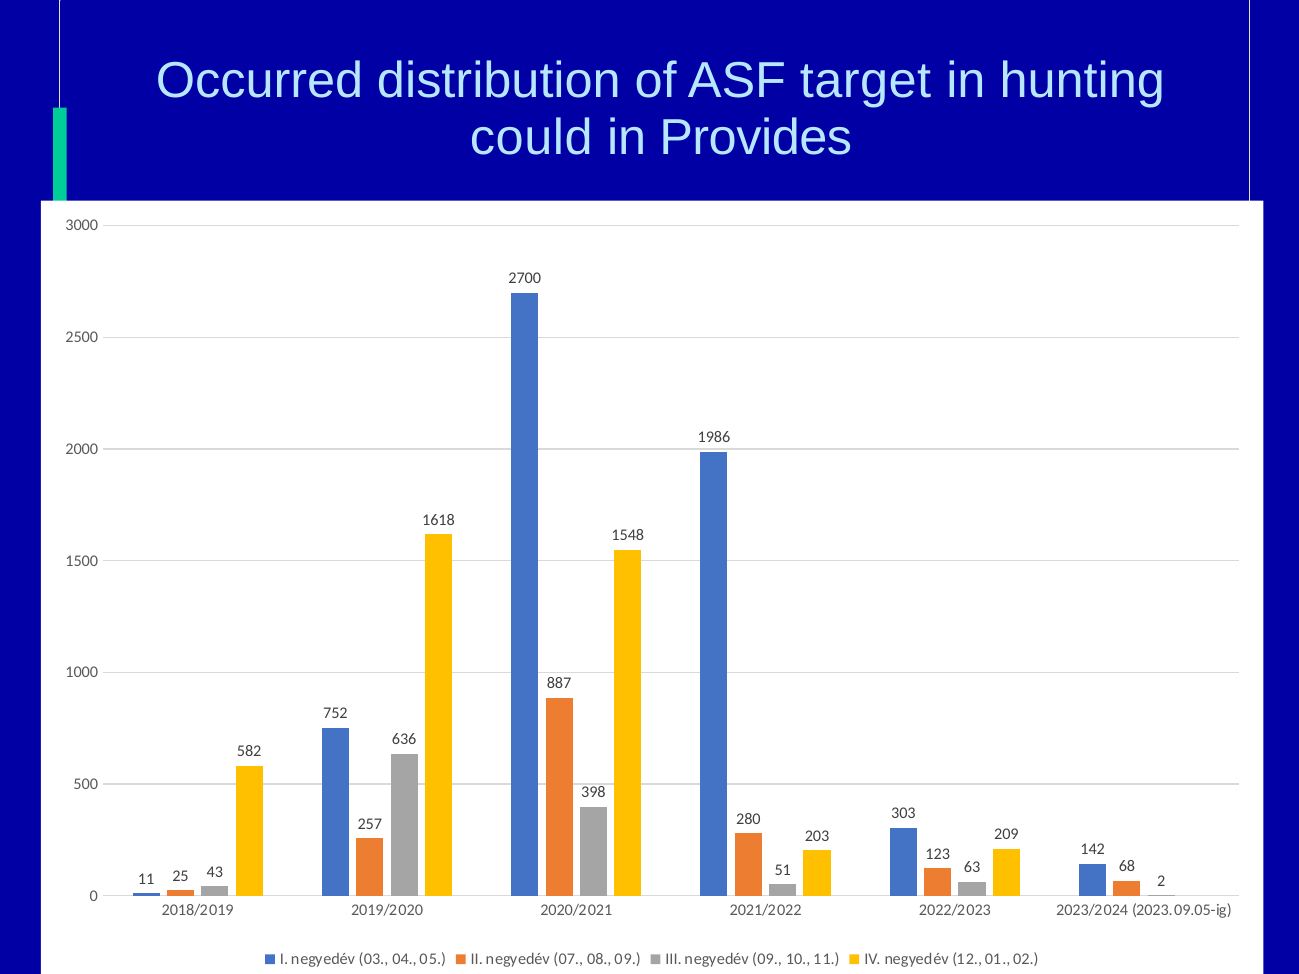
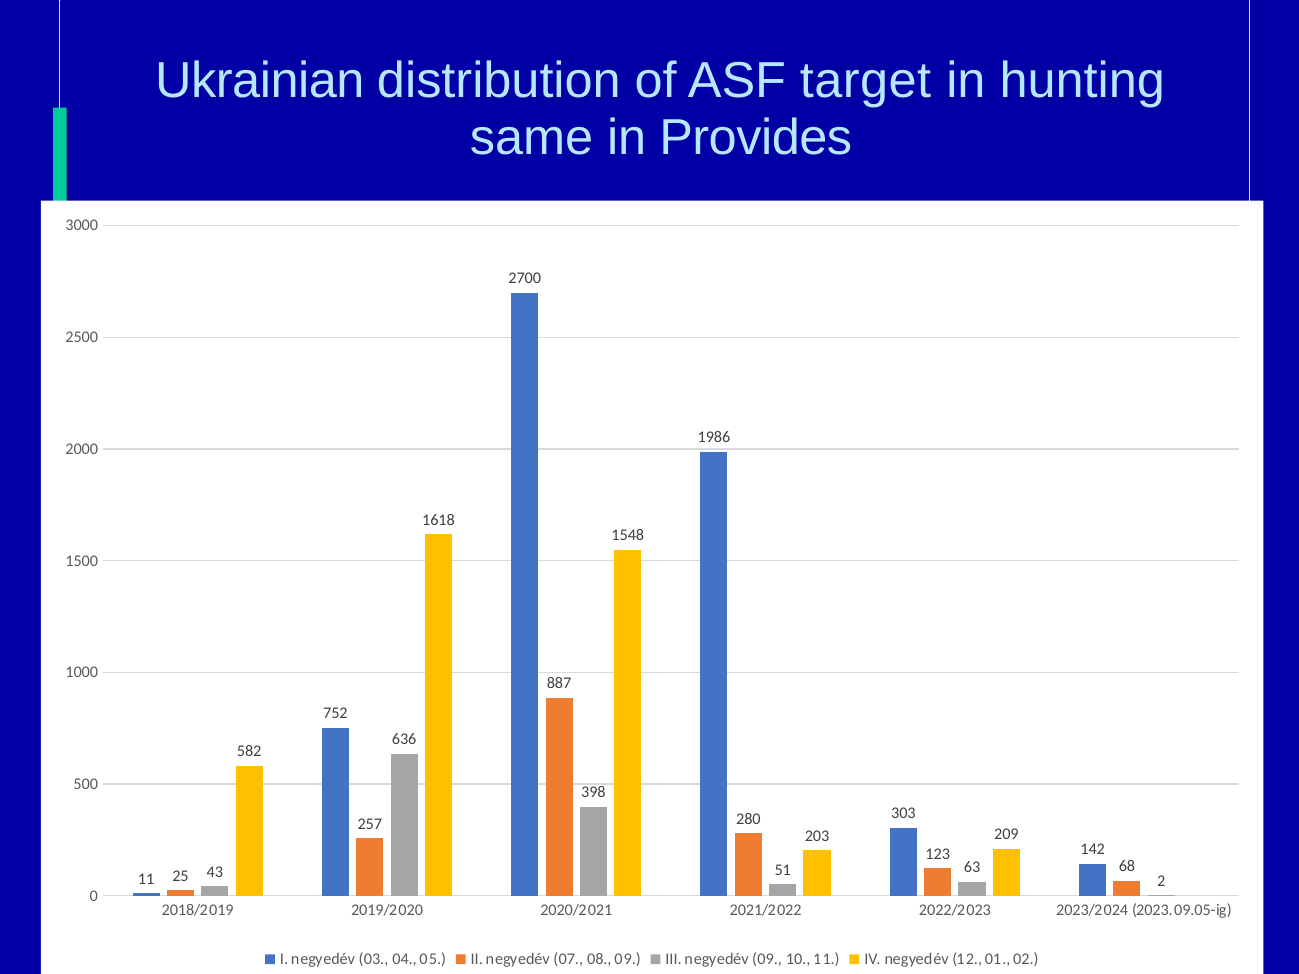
Occurred: Occurred -> Ukrainian (260, 81)
could: could -> same (532, 138)
